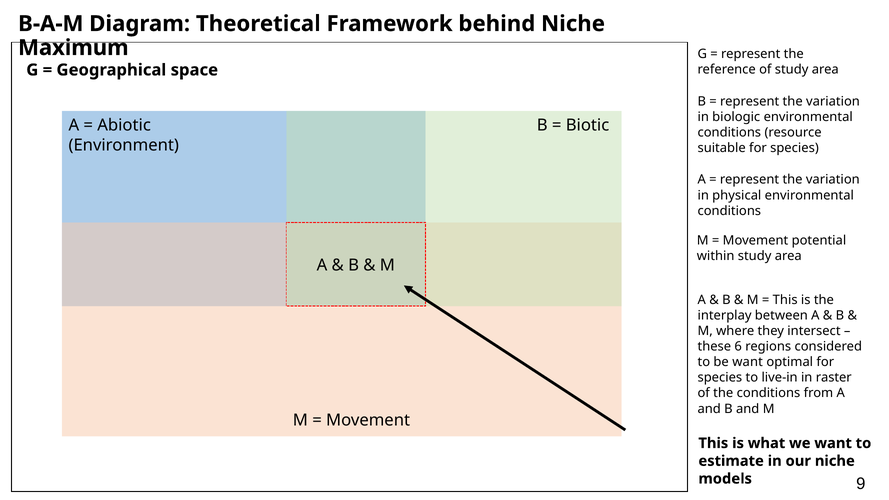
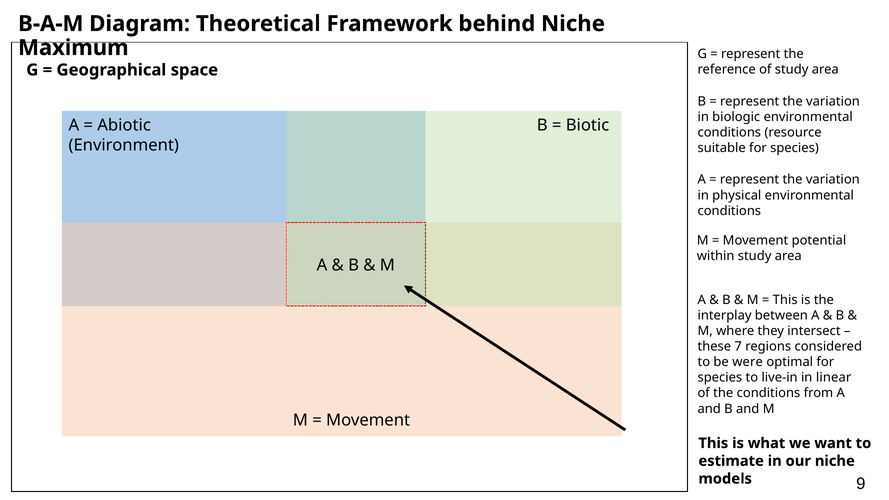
6: 6 -> 7 (738, 347)
be want: want -> were (748, 362)
raster: raster -> linear (834, 378)
